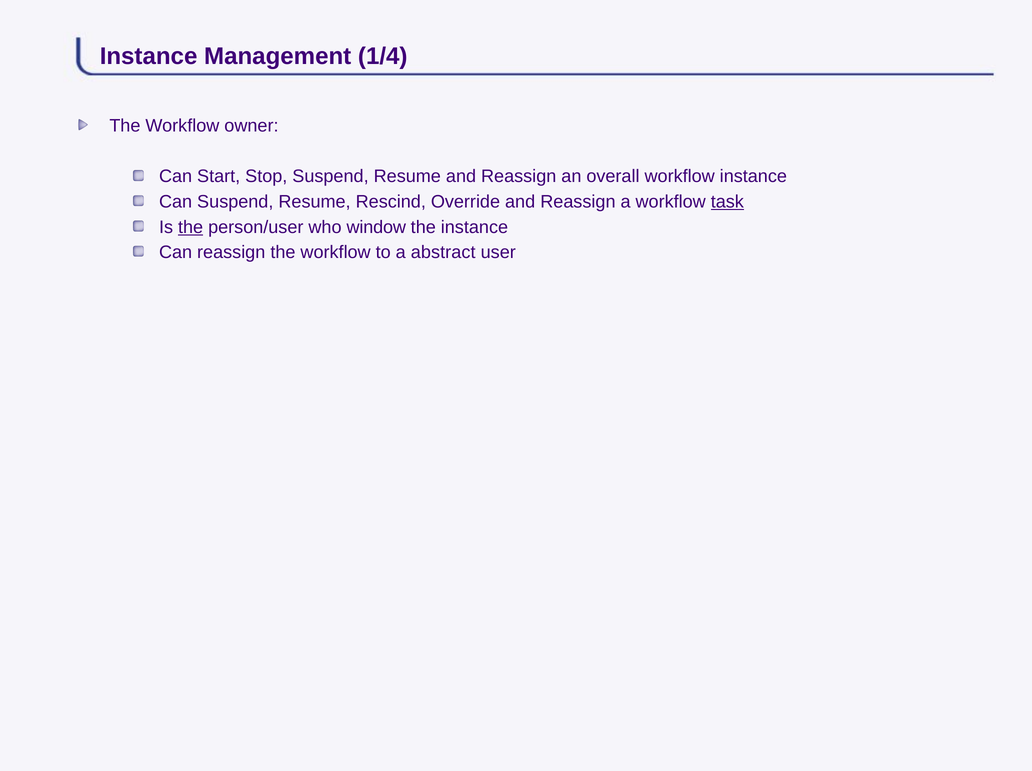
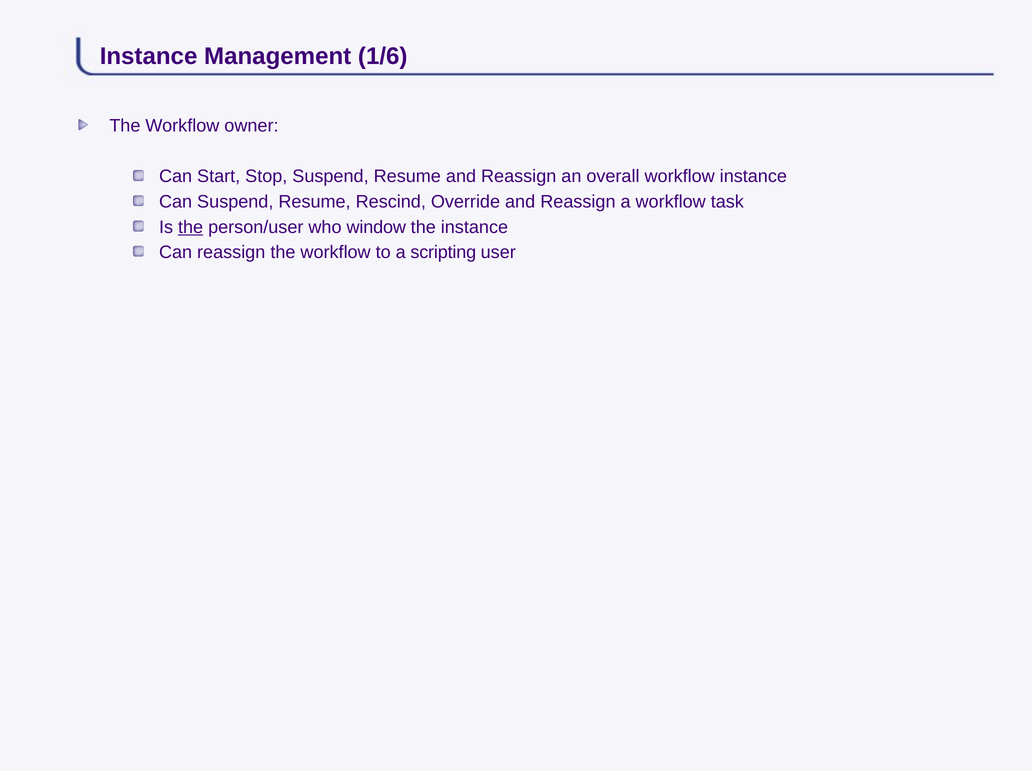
1/4: 1/4 -> 1/6 (383, 56)
task underline: present -> none (727, 202)
abstract: abstract -> scripting (443, 252)
